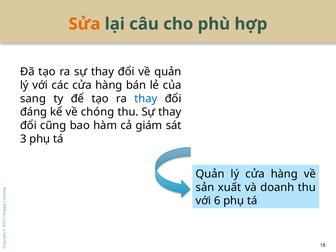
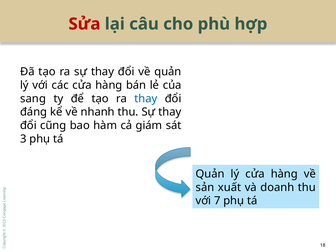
Sửa colour: orange -> red (84, 24)
chóng: chóng -> nhanh (98, 112)
6: 6 -> 7 (217, 201)
